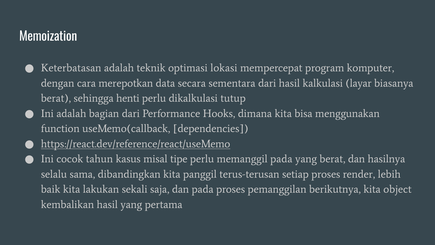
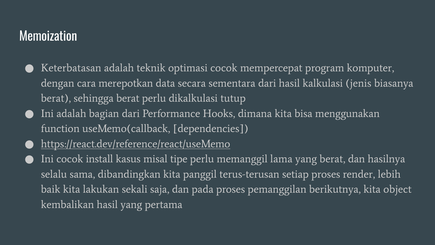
optimasi lokasi: lokasi -> cocok (224, 68)
layar: layar -> jenis (358, 83)
sehingga henti: henti -> berat (128, 98)
tahun: tahun -> install (99, 159)
memanggil pada: pada -> lama (281, 159)
